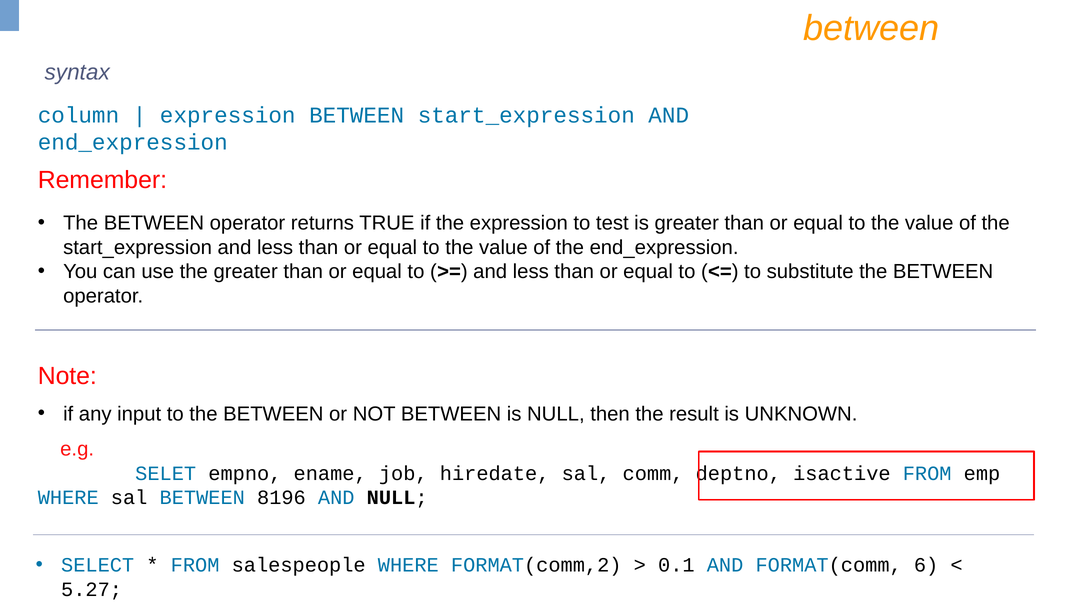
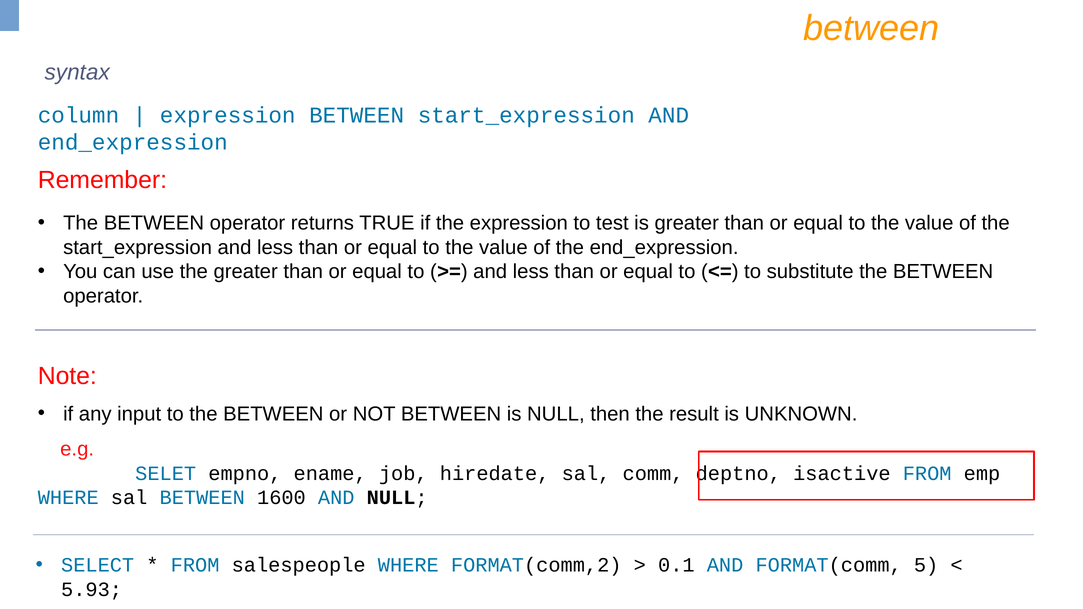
8196: 8196 -> 1600 (281, 498)
6: 6 -> 5 (926, 565)
5.27: 5.27 -> 5.93 (92, 590)
